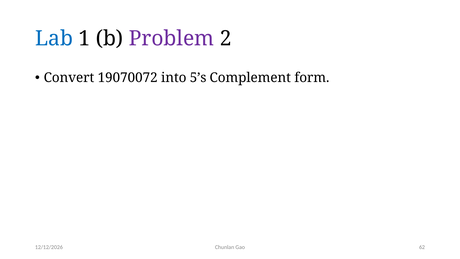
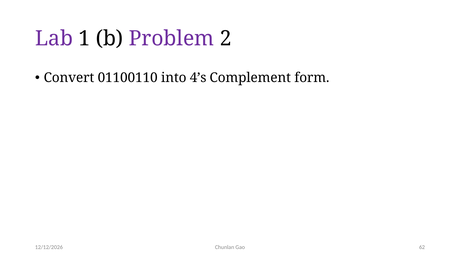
Lab colour: blue -> purple (54, 39)
19070072: 19070072 -> 01100110 (128, 78)
5’s: 5’s -> 4’s (198, 78)
